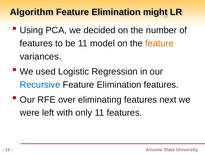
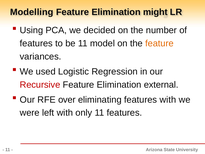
Algorithm: Algorithm -> Modelling (32, 12)
Recursive colour: blue -> red (40, 85)
Elimination features: features -> external (161, 85)
features next: next -> with (168, 100)
